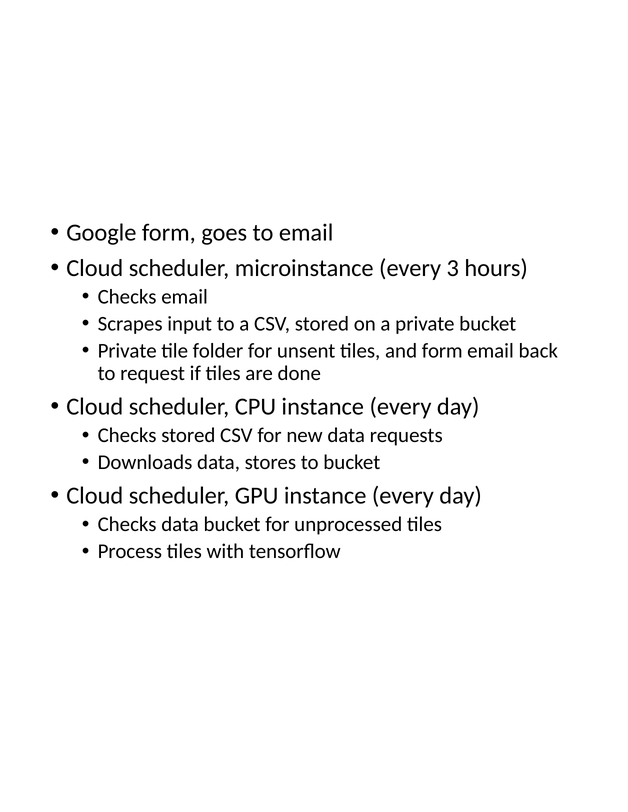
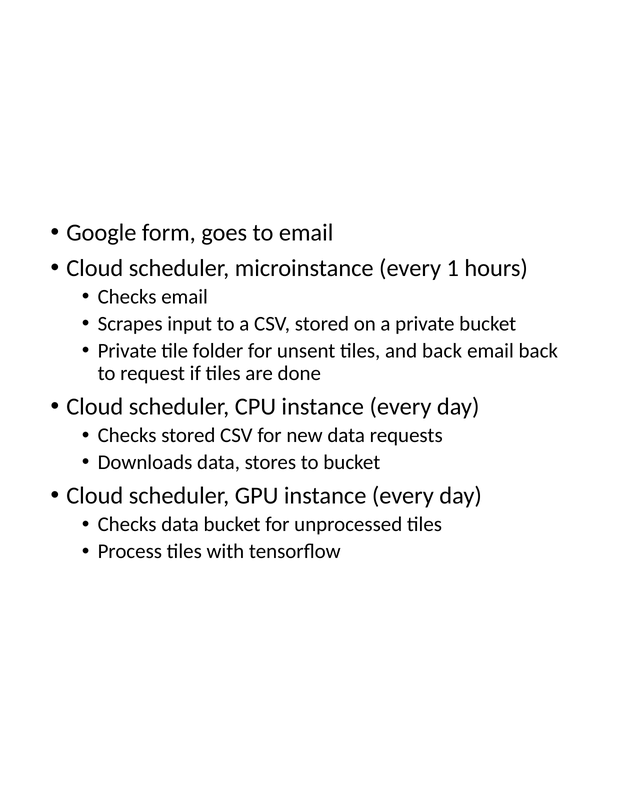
3: 3 -> 1 (453, 268)
and form: form -> back (442, 351)
